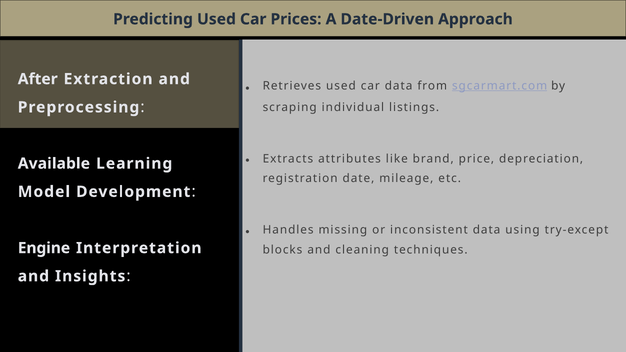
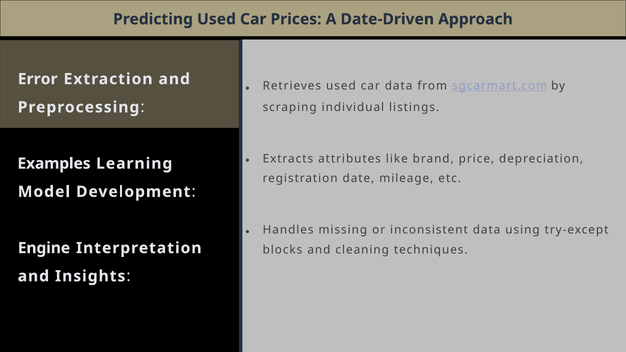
After: After -> Error (38, 79)
Available: Available -> Examples (54, 164)
